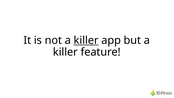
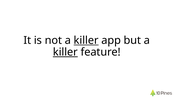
killer underline: none -> present (65, 52)
